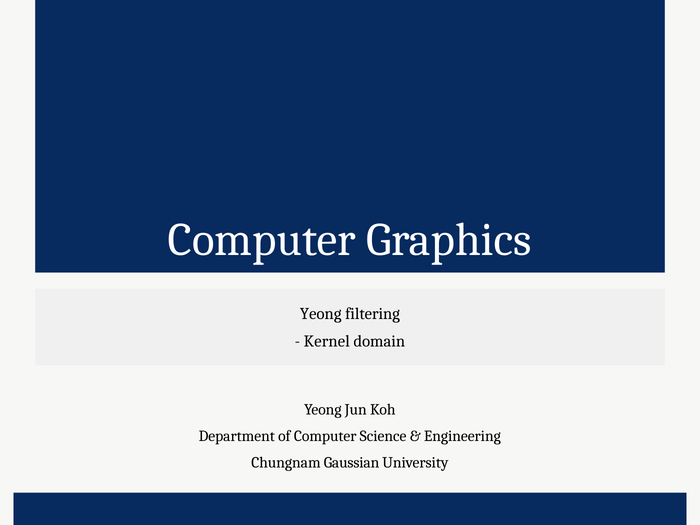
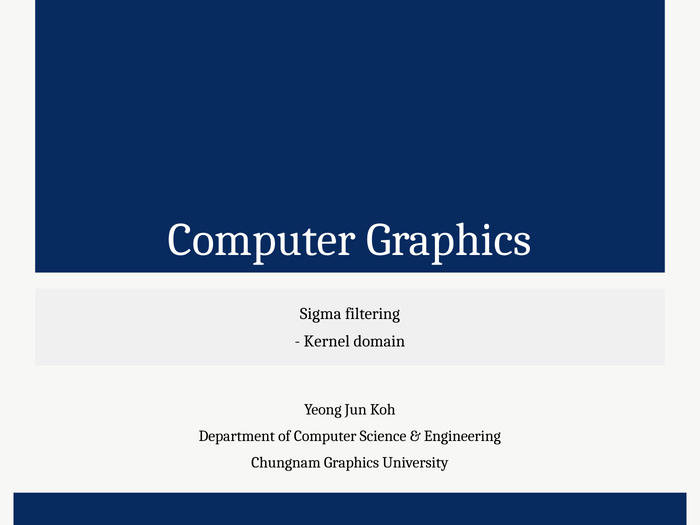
Yeong: Yeong -> Sigma (321, 314)
Chungnam Gaussian: Gaussian -> Graphics (351, 463)
